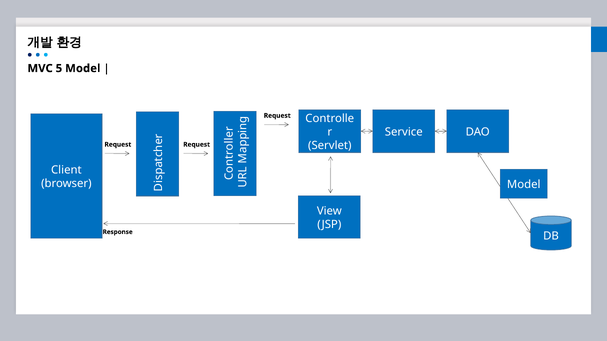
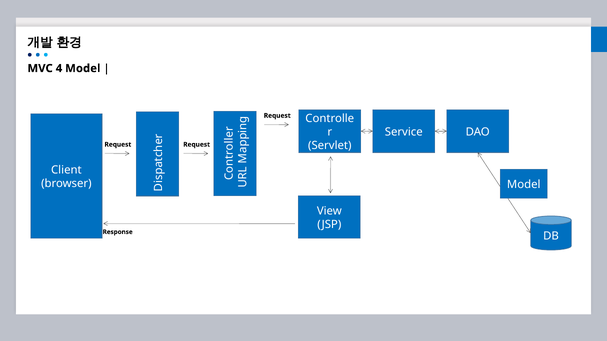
5: 5 -> 4 (59, 68)
